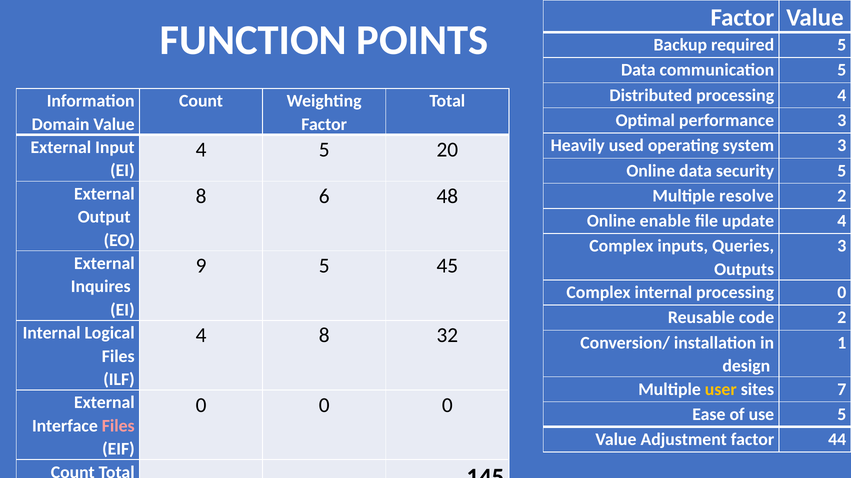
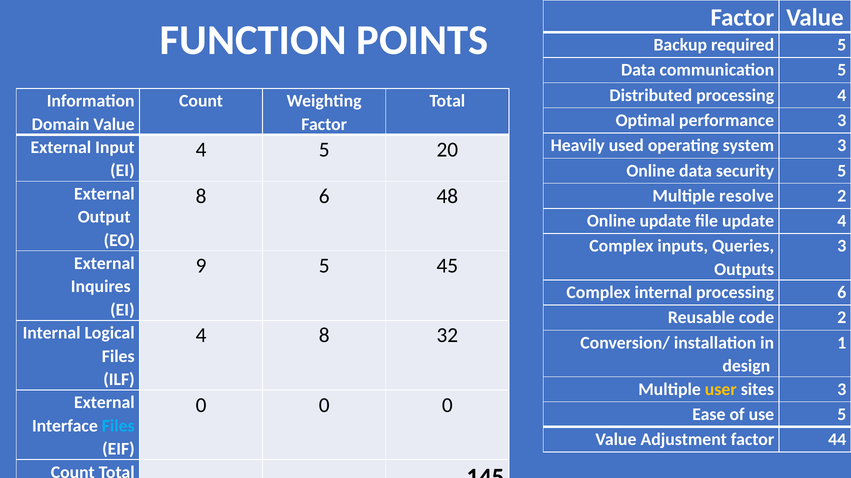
Online enable: enable -> update (665, 221)
processing 0: 0 -> 6 (842, 293)
sites 7: 7 -> 3 (842, 390)
Files colour: pink -> light blue (118, 426)
